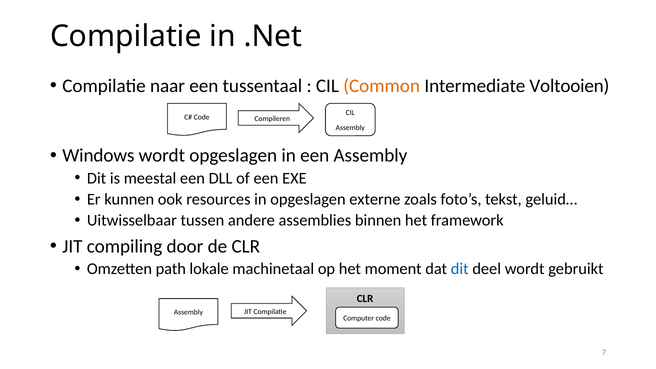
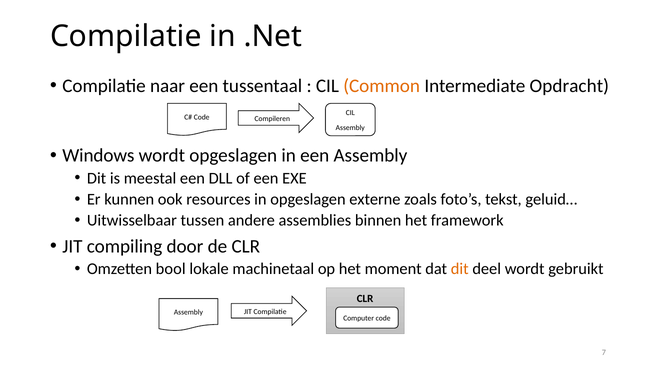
Voltooien: Voltooien -> Opdracht (569, 86)
path: path -> bool (171, 269)
dit colour: blue -> orange (460, 269)
